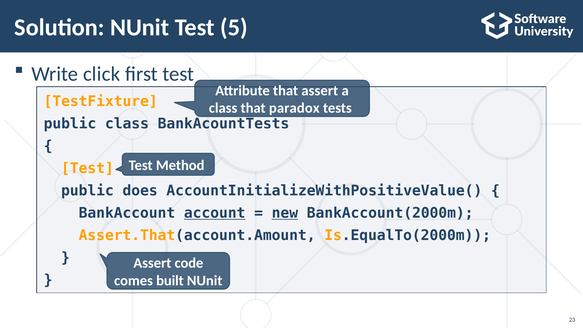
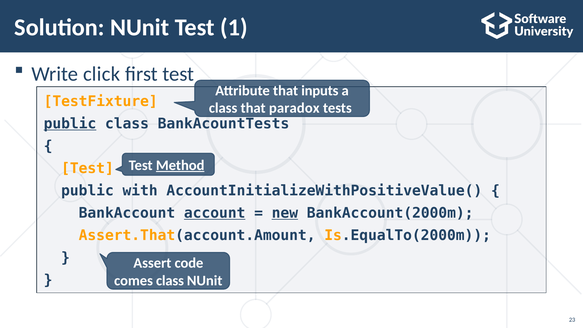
5: 5 -> 1 (234, 28)
that assert: assert -> inputs (320, 91)
public underline: none -> present (70, 124)
Method underline: none -> present (180, 165)
does: does -> with (140, 191)
comes built: built -> class (170, 280)
